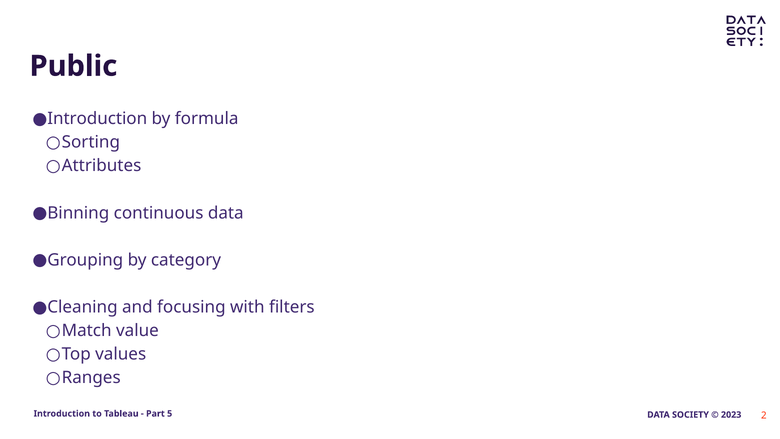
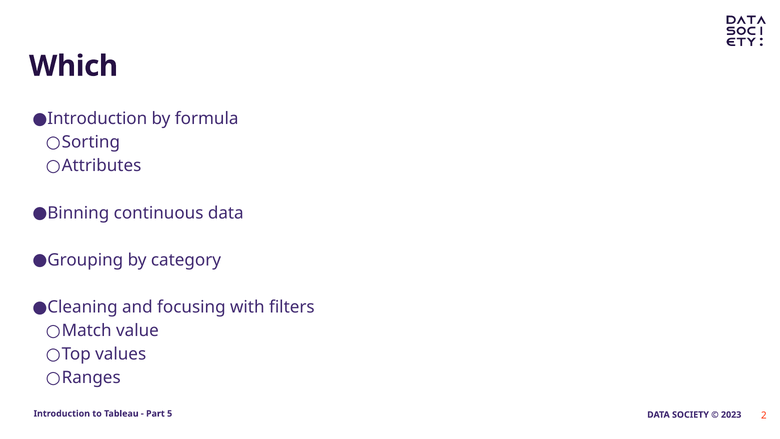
Public: Public -> Which (73, 66)
